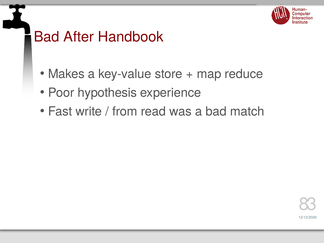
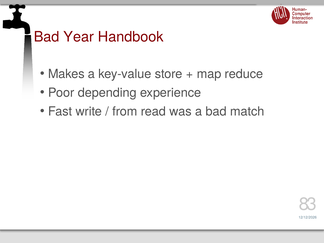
After: After -> Year (79, 37)
hypothesis: hypothesis -> depending (107, 93)
